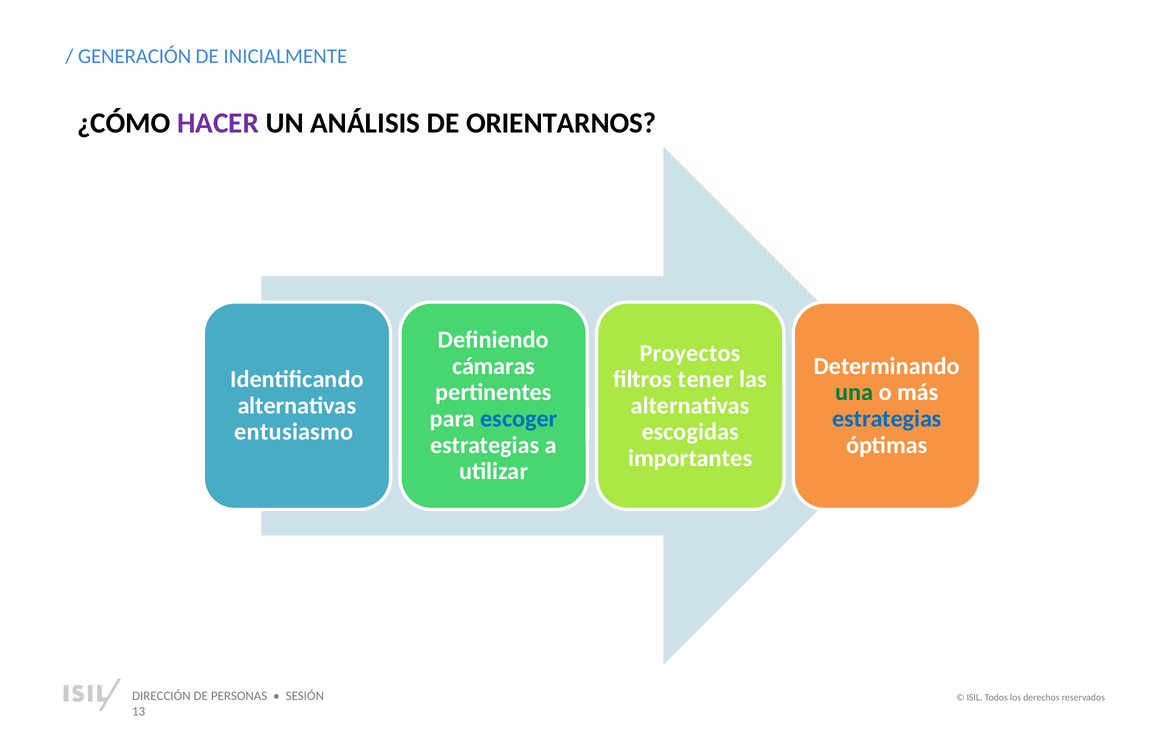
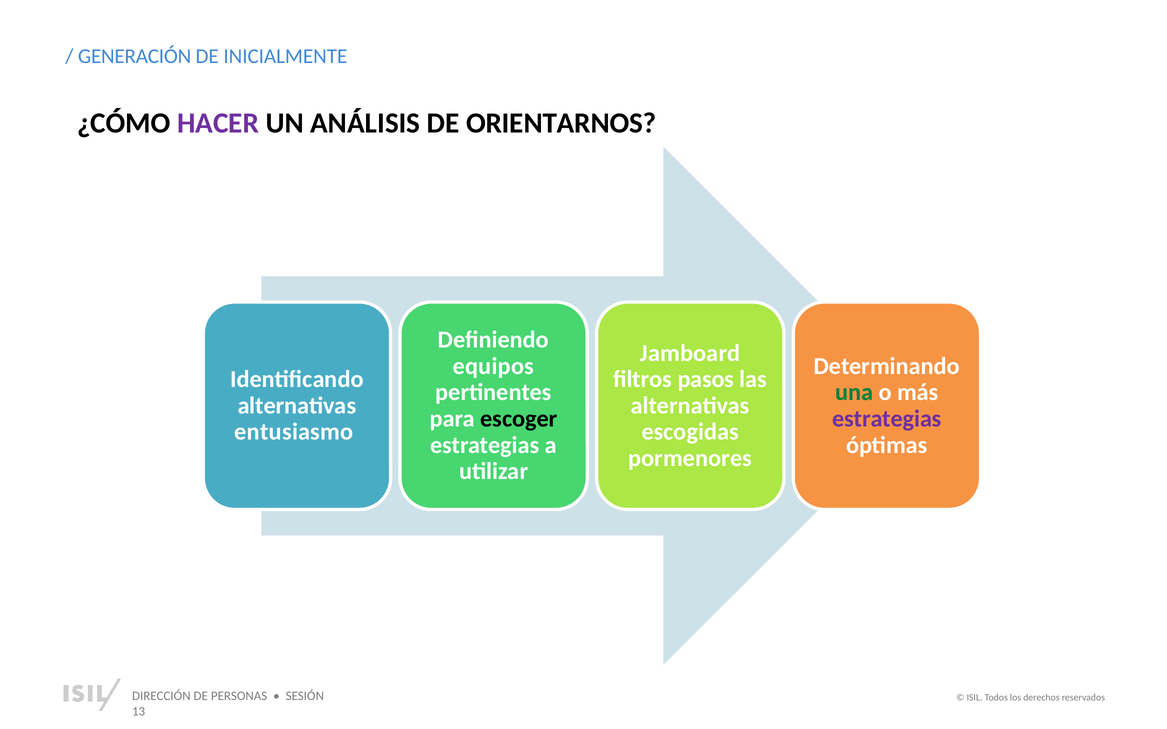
Proyectos: Proyectos -> Jamboard (690, 353)
cámaras: cámaras -> equipos (493, 366)
tener: tener -> pasos (706, 380)
escoger colour: blue -> black (519, 419)
estrategias colour: blue -> purple (887, 419)
importantes: importantes -> pormenores (690, 458)
